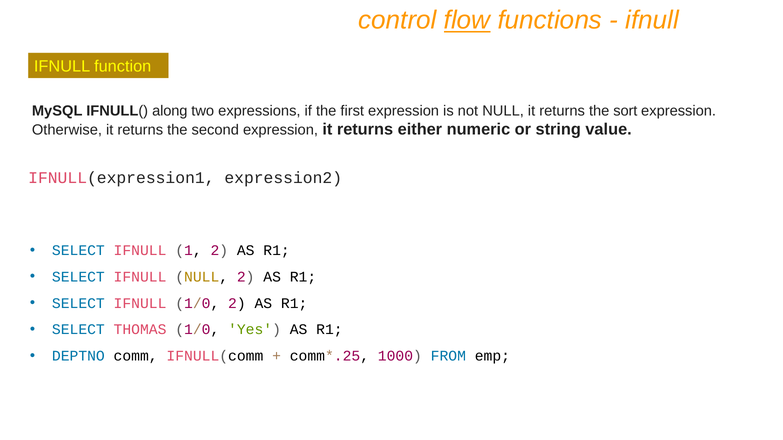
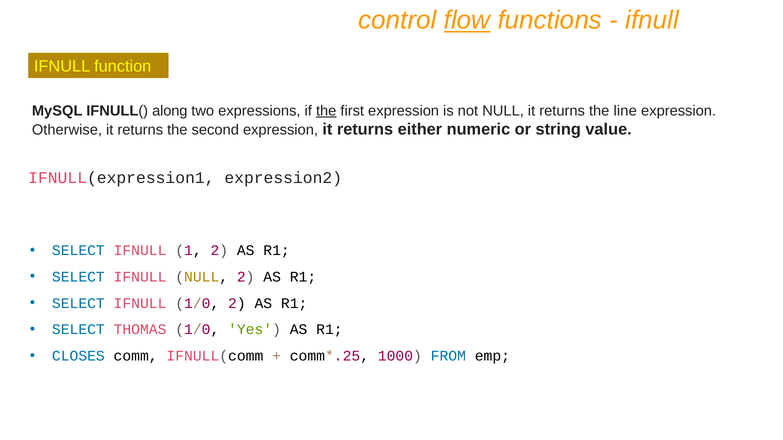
the underline: none -> present (326, 111)
sort: sort -> line (625, 111)
DEPTNO: DEPTNO -> CLOSES (78, 356)
